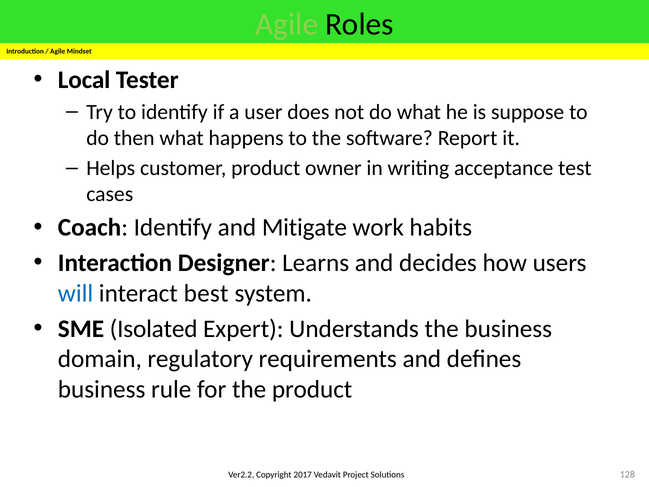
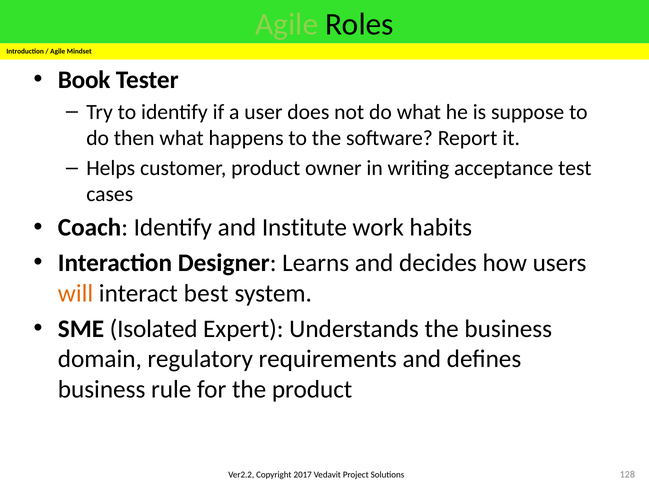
Local: Local -> Book (84, 80)
Mitigate: Mitigate -> Institute (304, 227)
will colour: blue -> orange (76, 293)
